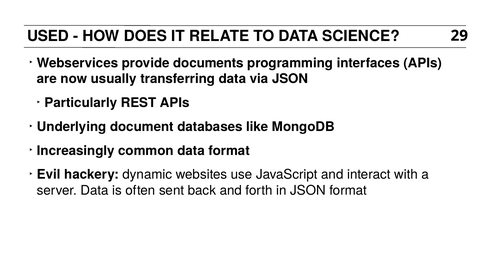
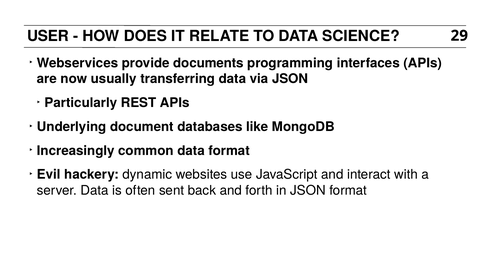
USED: USED -> USER (48, 36)
